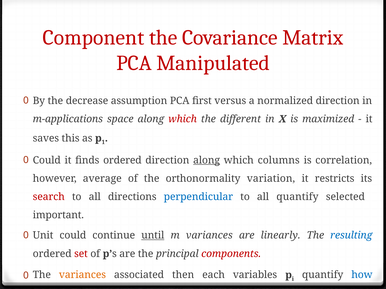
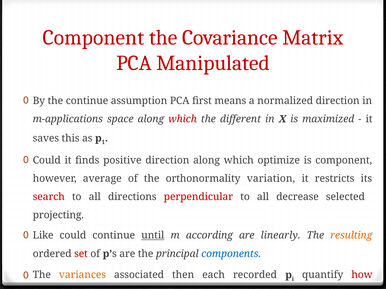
the decrease: decrease -> continue (87, 101)
versus: versus -> means (230, 101)
finds ordered: ordered -> positive (122, 160)
along underline: present -> none (207, 160)
columns: columns -> optimize (279, 160)
is correlation: correlation -> component (344, 160)
perpendicular colour: blue -> red (198, 197)
all quantify: quantify -> decrease (298, 197)
important: important -> projecting (58, 215)
Unit: Unit -> Like (43, 236)
m variances: variances -> according (209, 236)
resulting colour: blue -> orange (351, 236)
components colour: red -> blue (231, 254)
variables: variables -> recorded (255, 275)
how colour: blue -> red (362, 275)
